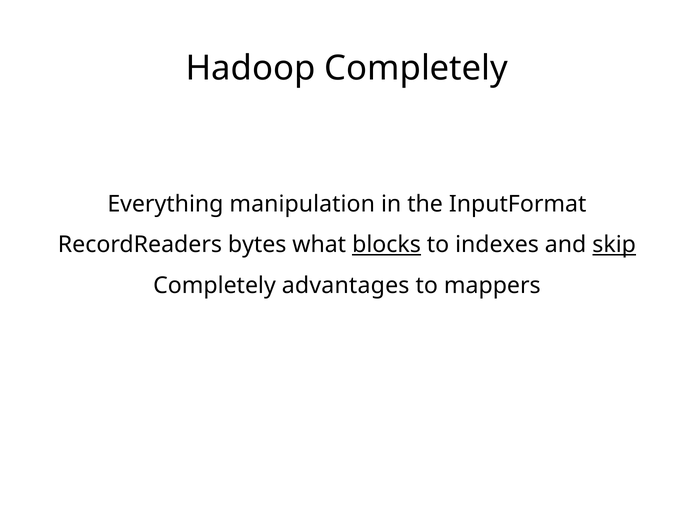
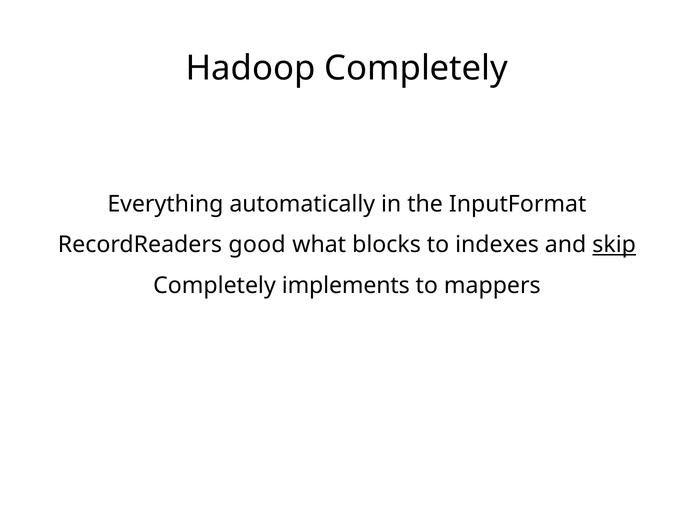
manipulation: manipulation -> automatically (302, 204)
bytes: bytes -> good (257, 244)
blocks underline: present -> none (387, 244)
advantages: advantages -> implements (346, 285)
